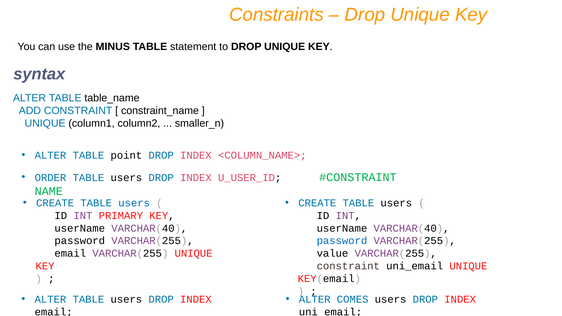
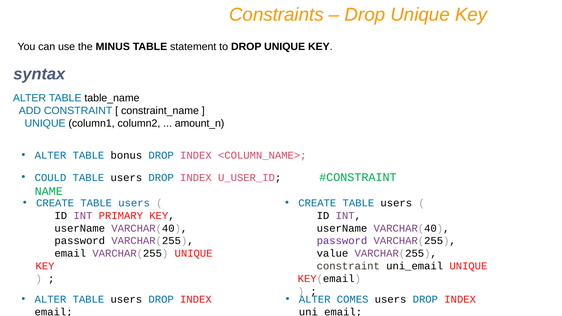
smaller_n: smaller_n -> amount_n (200, 123)
point: point -> bonus (126, 155)
ORDER: ORDER -> COULD (50, 178)
password colour: blue -> purple (342, 241)
